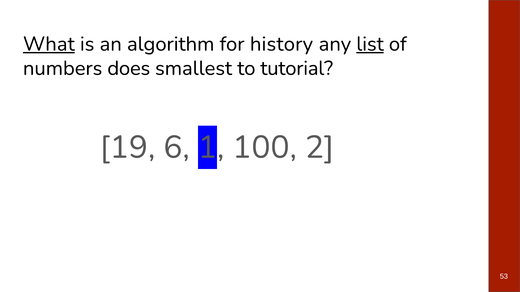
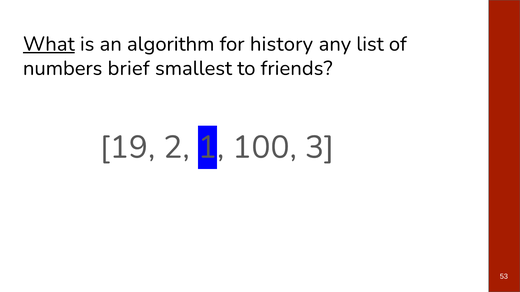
list underline: present -> none (370, 44)
does: does -> brief (129, 68)
tutorial: tutorial -> friends (297, 68)
6: 6 -> 2 (176, 148)
2: 2 -> 3 (320, 148)
